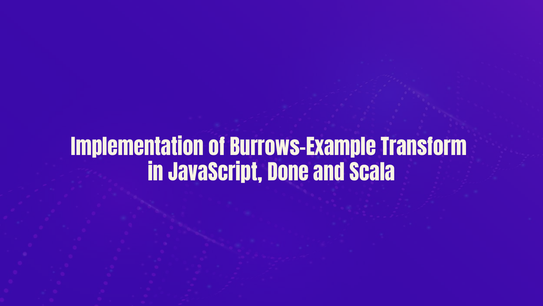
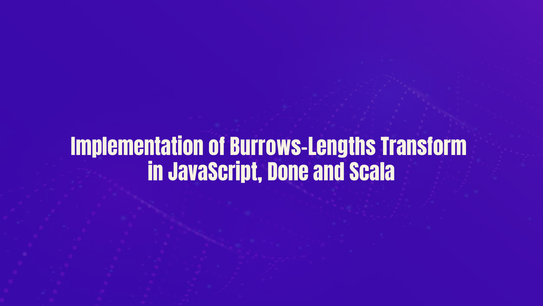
Burrows-Example: Burrows-Example -> Burrows-Lengths (303, 148)
